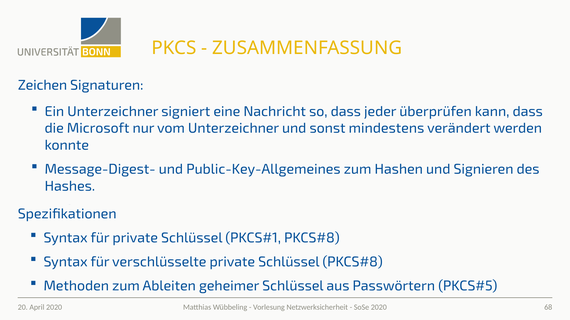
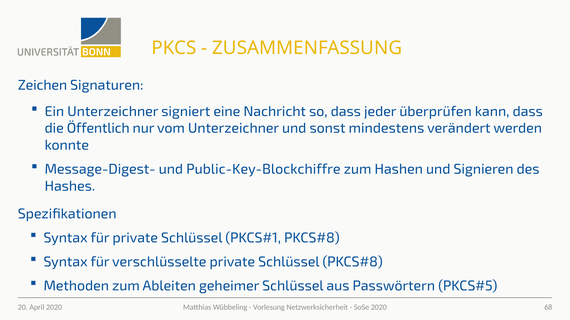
Microsoft: Microsoft -> Öffentlich (98, 129)
Public-Key-Allgemeines: Public-Key-Allgemeines -> Public-Key-Blockchiffre (263, 170)
